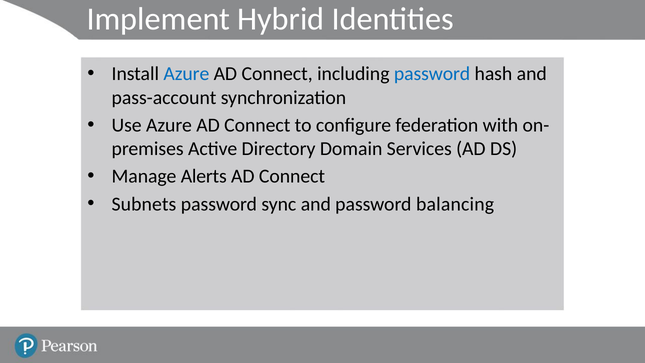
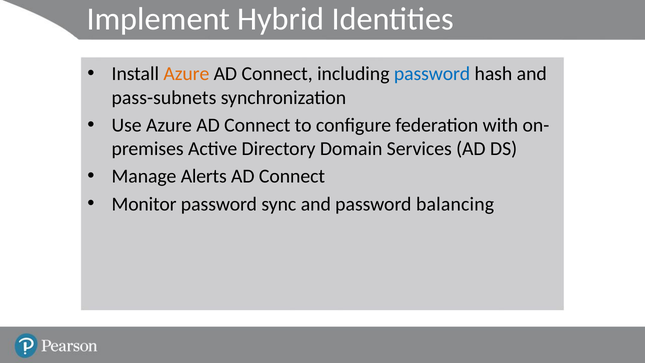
Azure colour: blue -> orange (186, 74)
pass-account: pass-account -> pass-subnets (164, 98)
Subnets: Subnets -> Monitor (144, 204)
